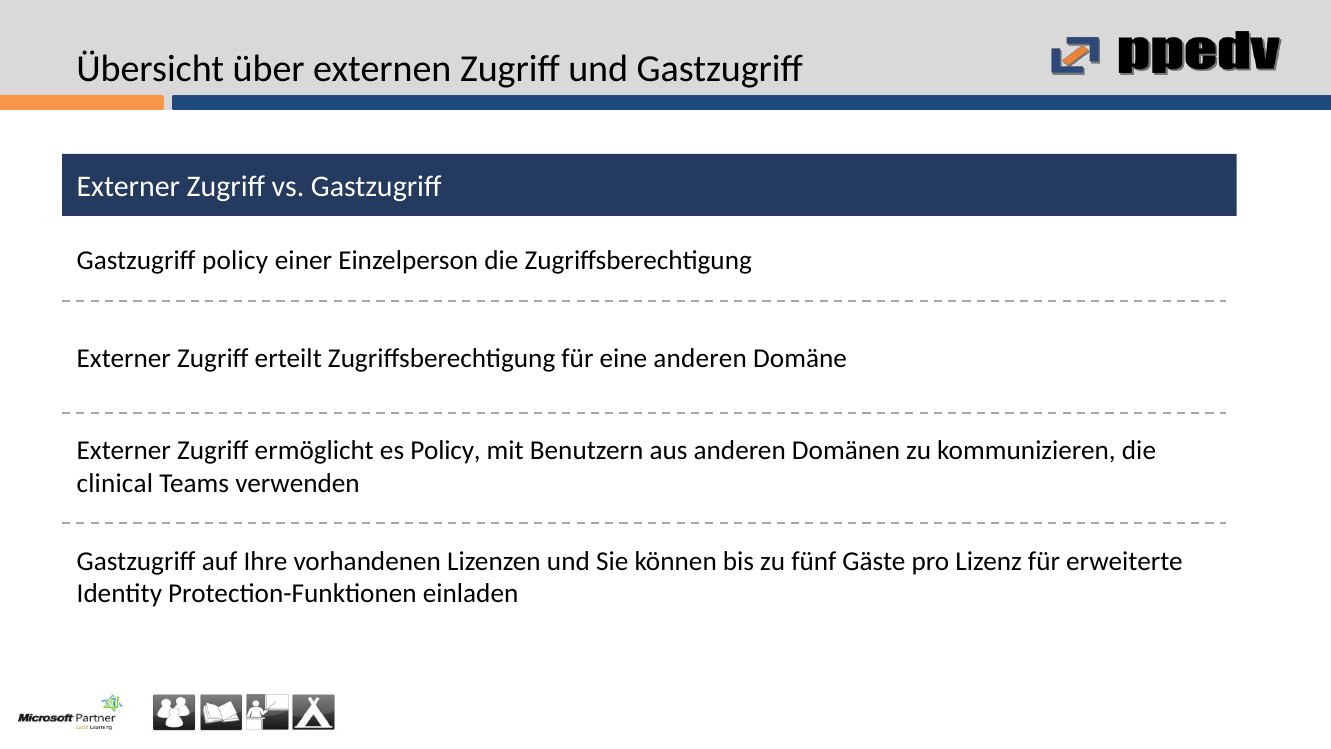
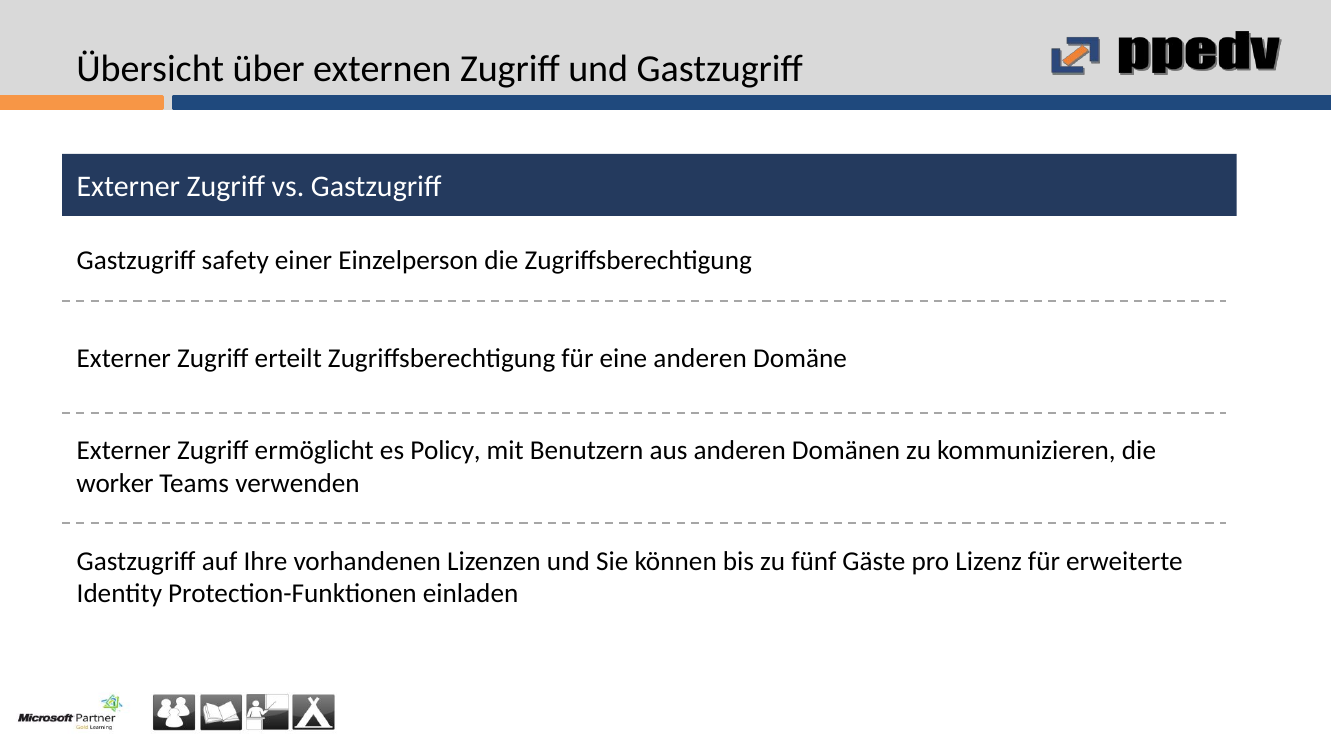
Gastzugriff policy: policy -> safety (235, 260)
clinical: clinical -> worker (115, 483)
